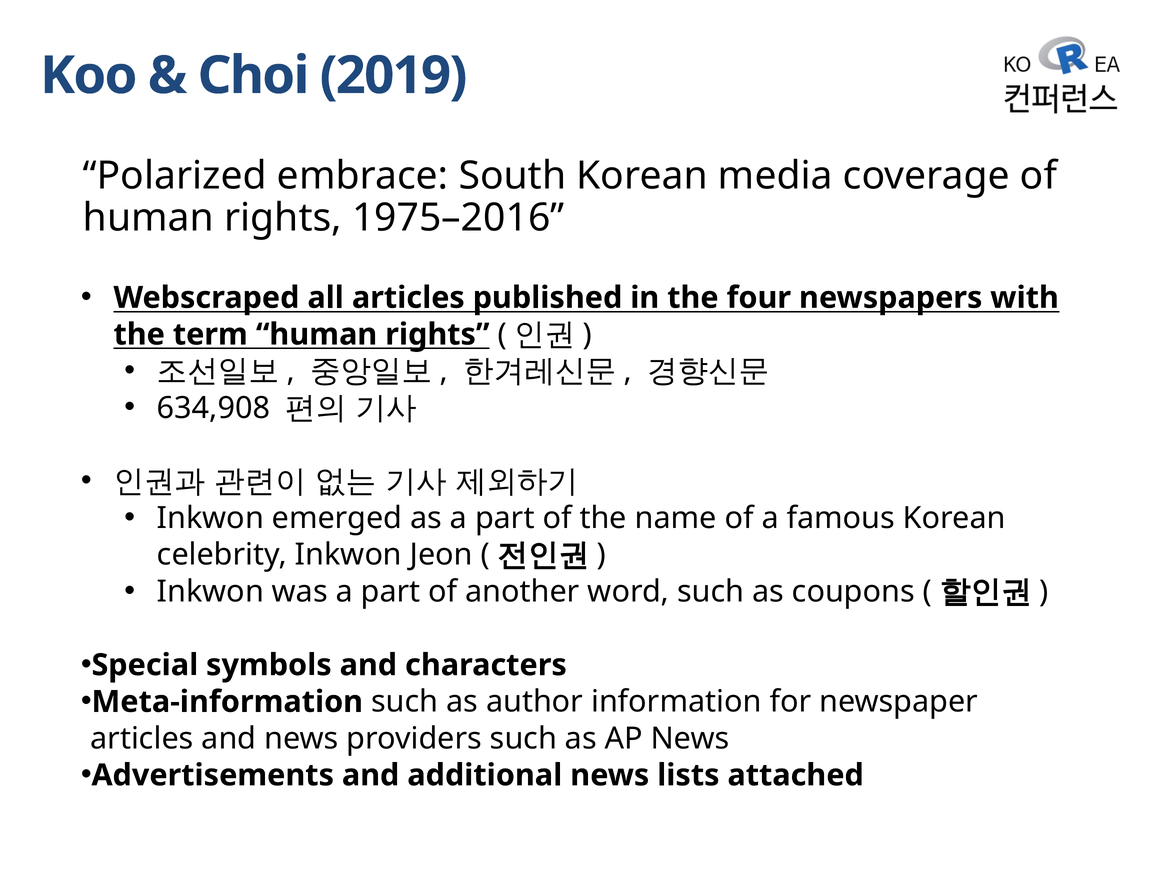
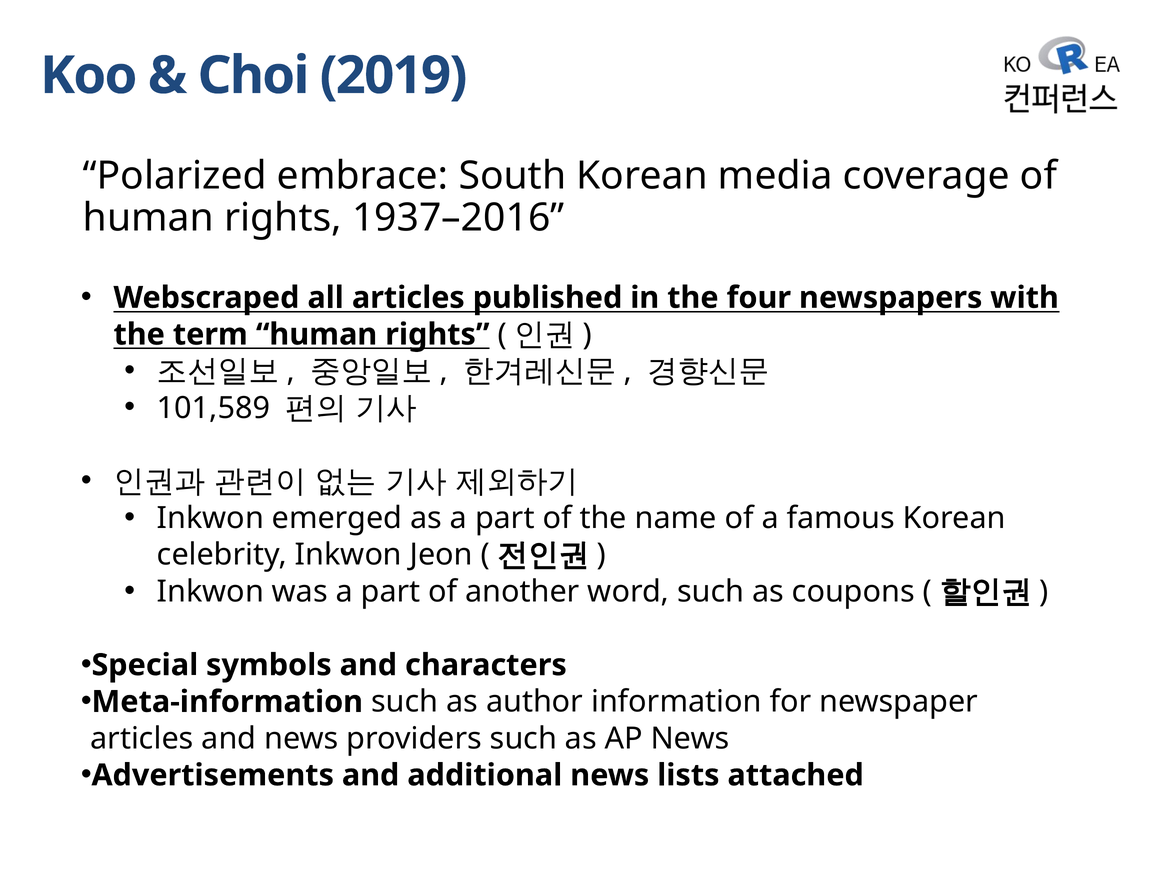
1975–2016: 1975–2016 -> 1937–2016 (458, 218)
634,908: 634,908 -> 101,589 (213, 408)
